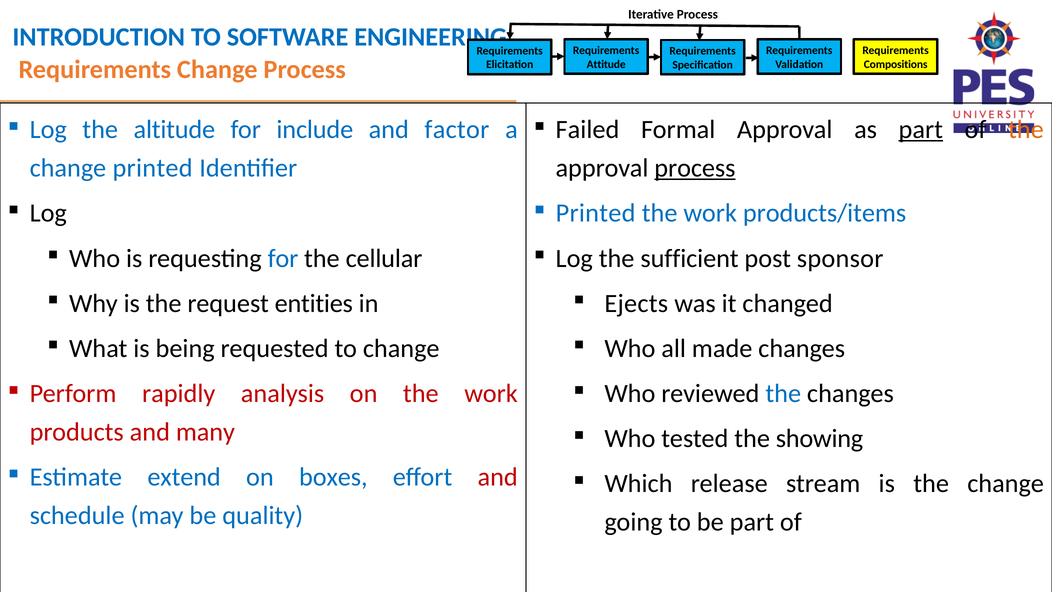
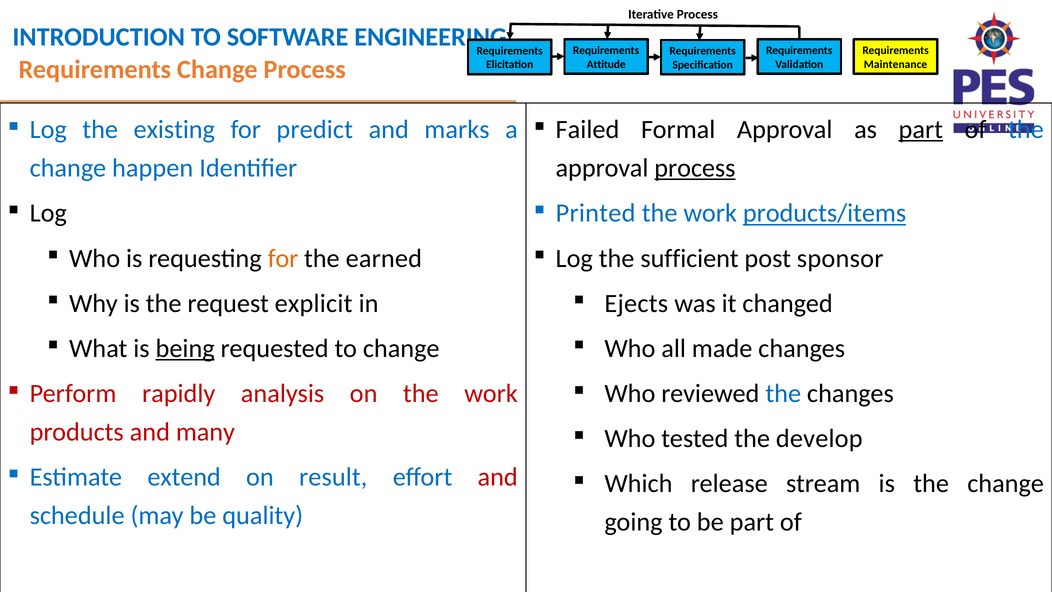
Compositions: Compositions -> Maintenance (896, 64)
altitude: altitude -> existing (174, 130)
include: include -> predict (315, 130)
factor: factor -> marks (457, 130)
the colour: orange -> blue (1026, 130)
change printed: printed -> happen (153, 168)
products/items underline: none -> present (825, 213)
for colour: blue -> orange (283, 258)
cellular: cellular -> earned (384, 258)
entities: entities -> explicit (314, 303)
being underline: none -> present (185, 348)
showing: showing -> develop (819, 438)
boxes: boxes -> result (333, 477)
